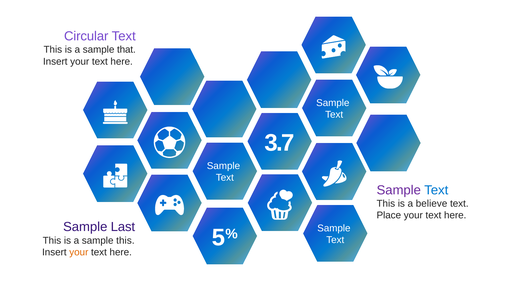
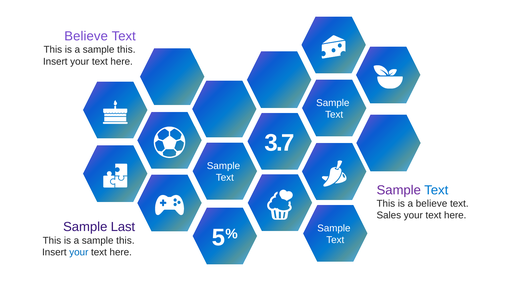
Circular: Circular -> Believe (86, 36)
that: that -> this (126, 50)
Place: Place -> Sales (389, 215)
your colour: orange -> blue (79, 252)
